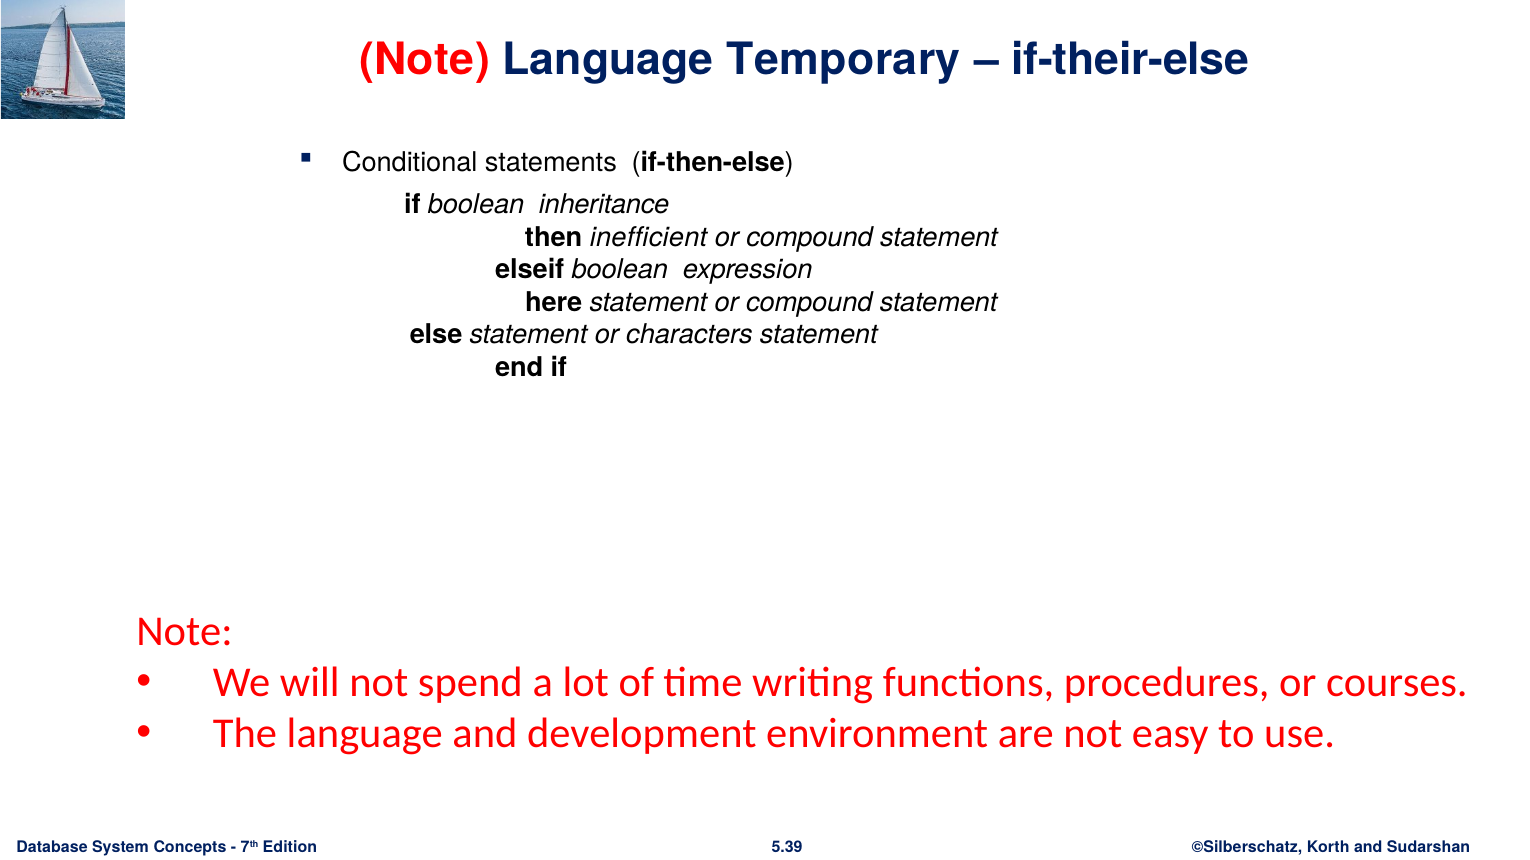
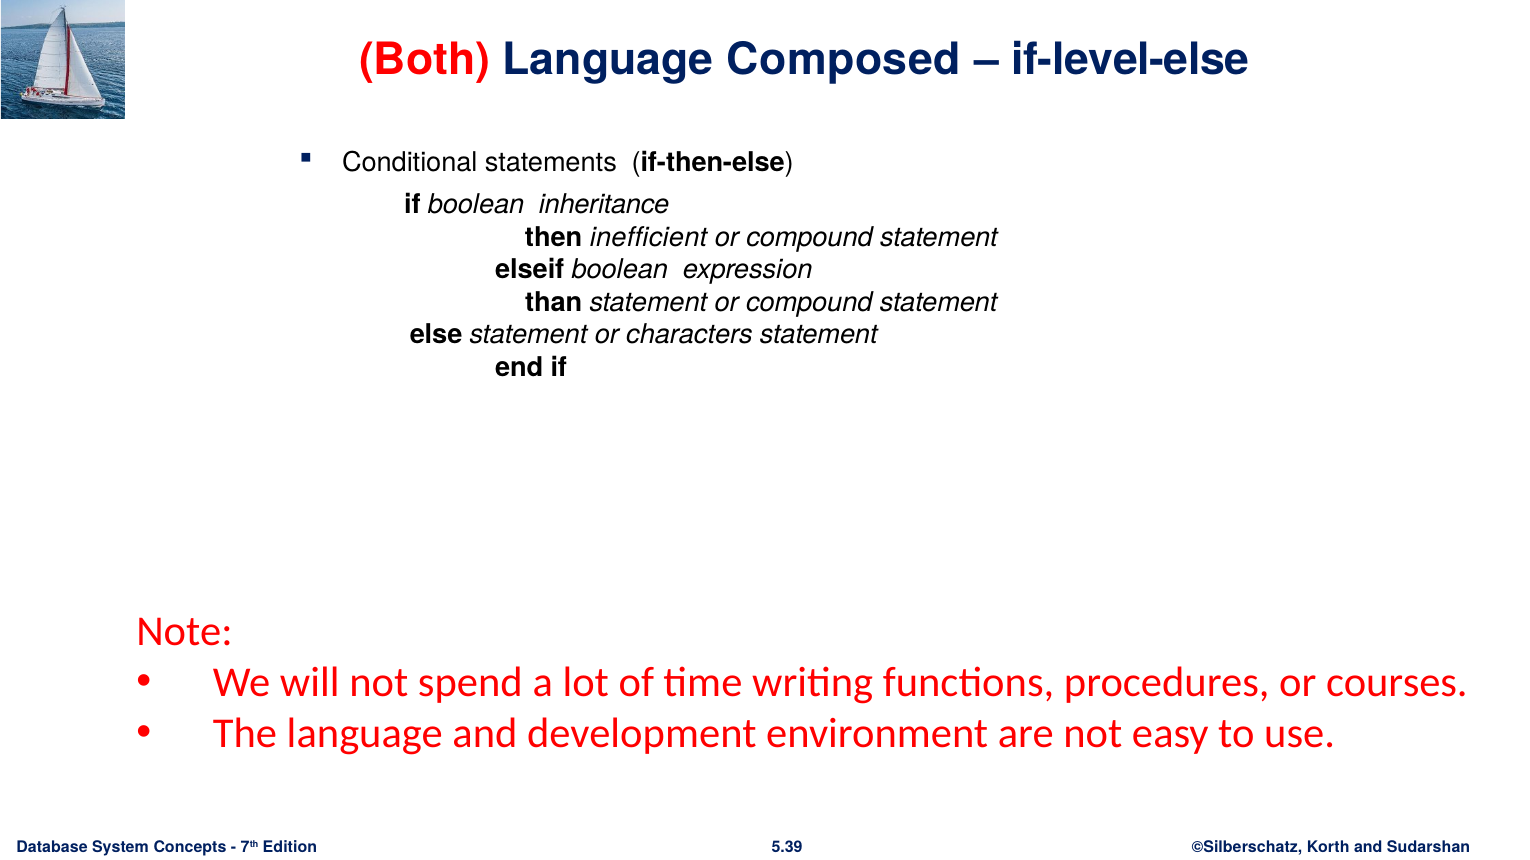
Note: Note -> Both (425, 60)
Temporary: Temporary -> Composed (844, 60)
if-their-else: if-their-else -> if-level-else (1130, 60)
here: here -> than (554, 303)
